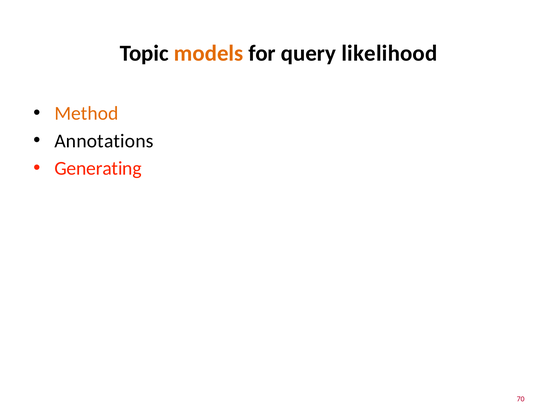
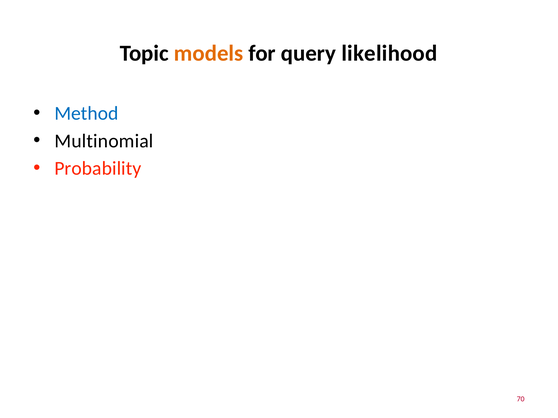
Method colour: orange -> blue (86, 114)
Annotations: Annotations -> Multinomial (104, 141)
Generating: Generating -> Probability (98, 169)
